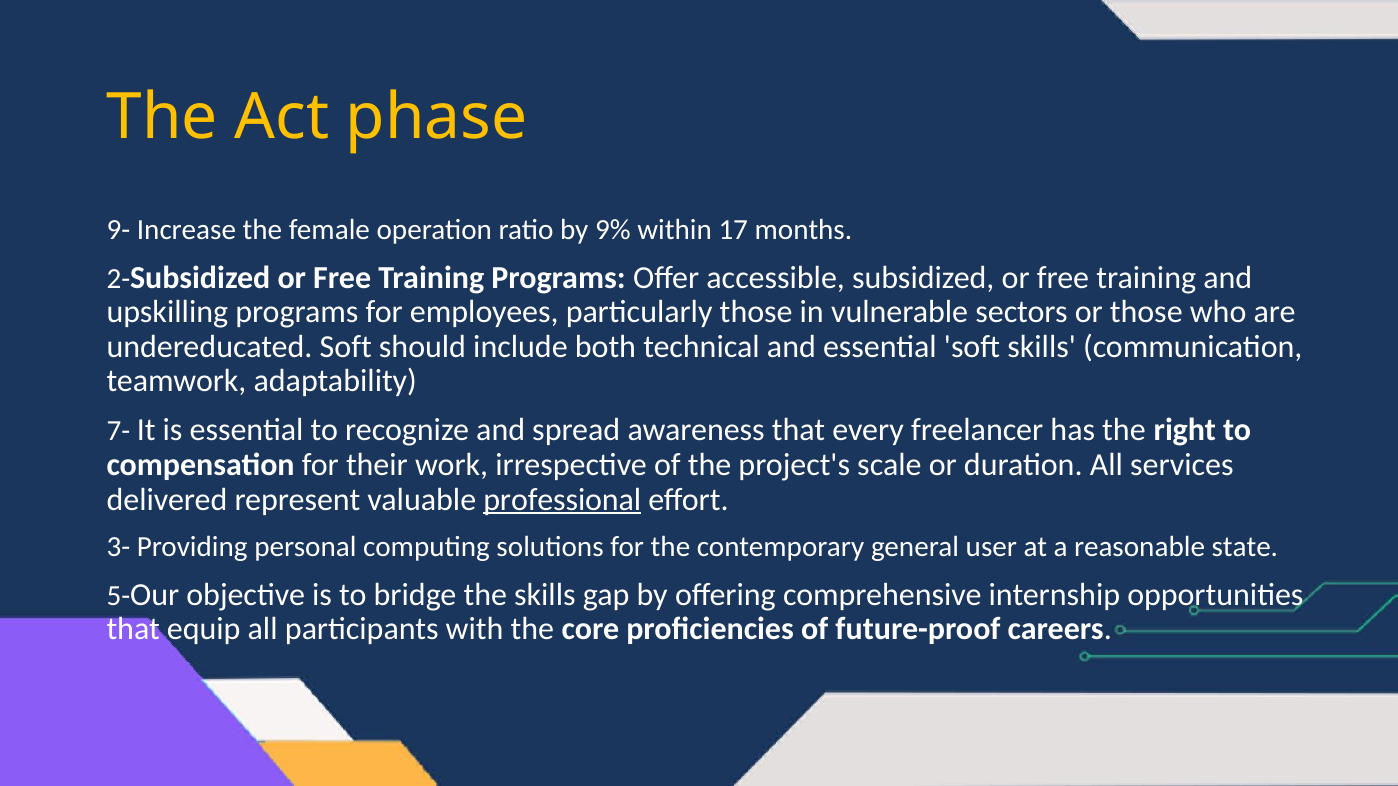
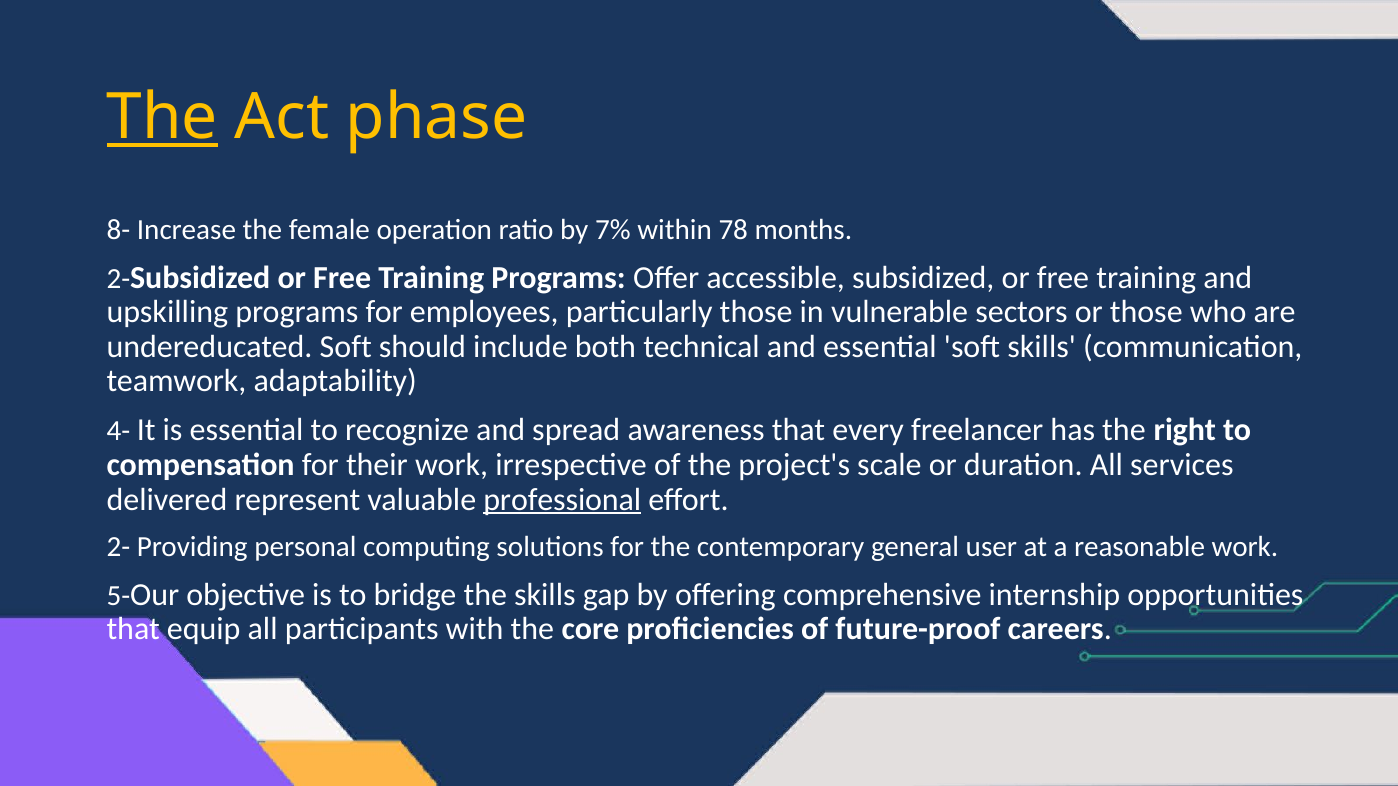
The underline: none -> present (162, 117)
9-: 9- -> 8- (118, 230)
9%: 9% -> 7% (613, 230)
17: 17 -> 78 (733, 230)
7-: 7- -> 4- (118, 432)
3-: 3- -> 2- (118, 547)
reasonable state: state -> work (1245, 547)
